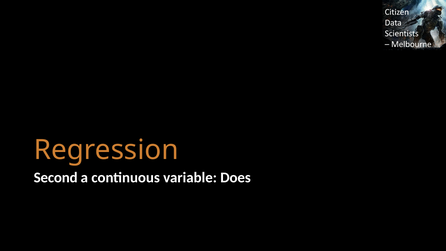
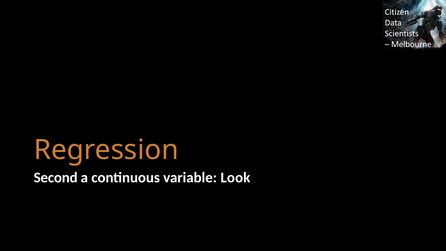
Does: Does -> Look (235, 178)
